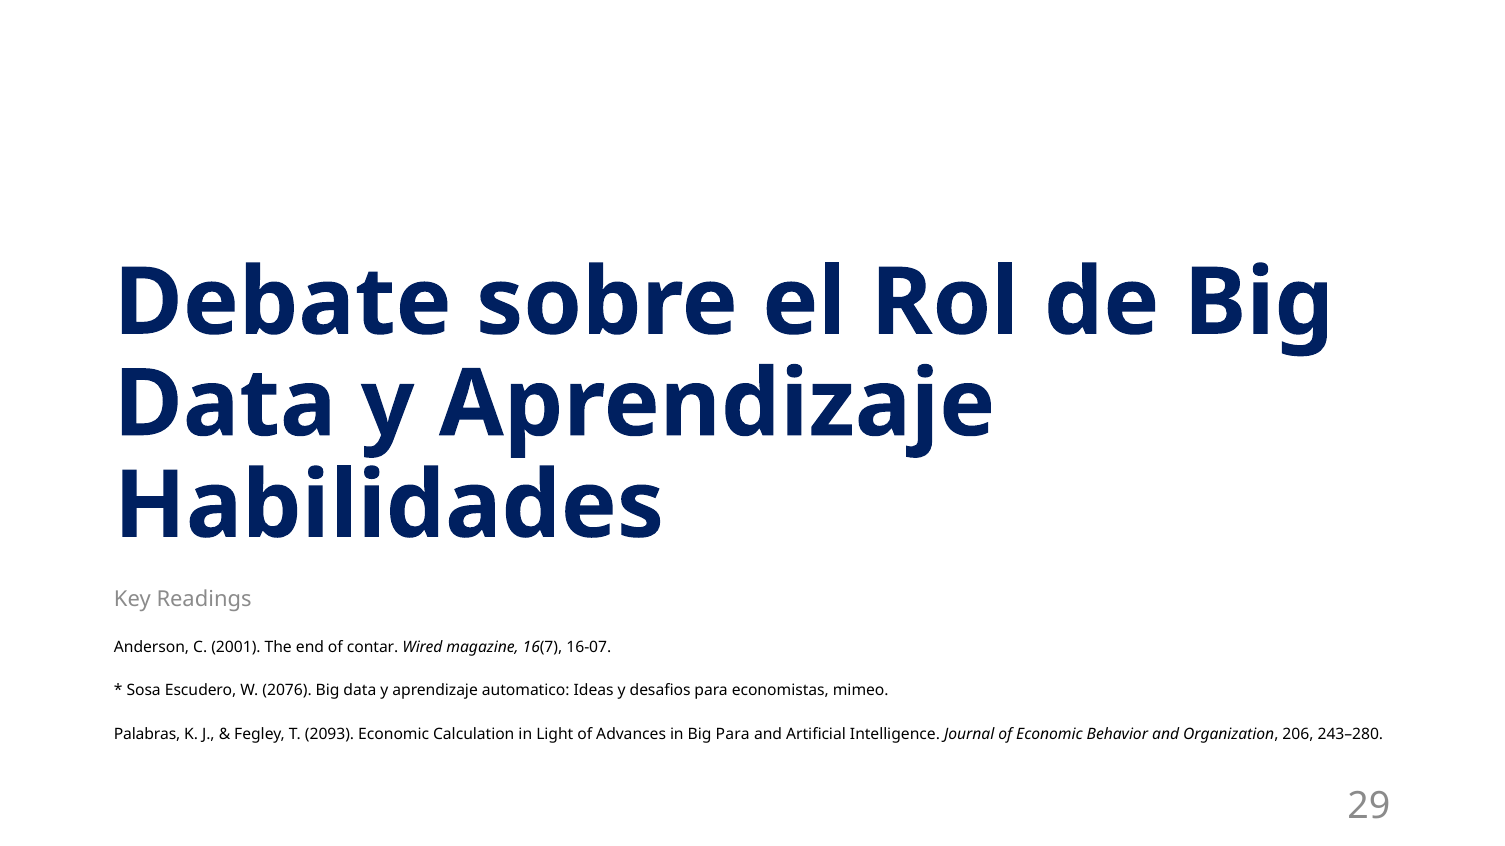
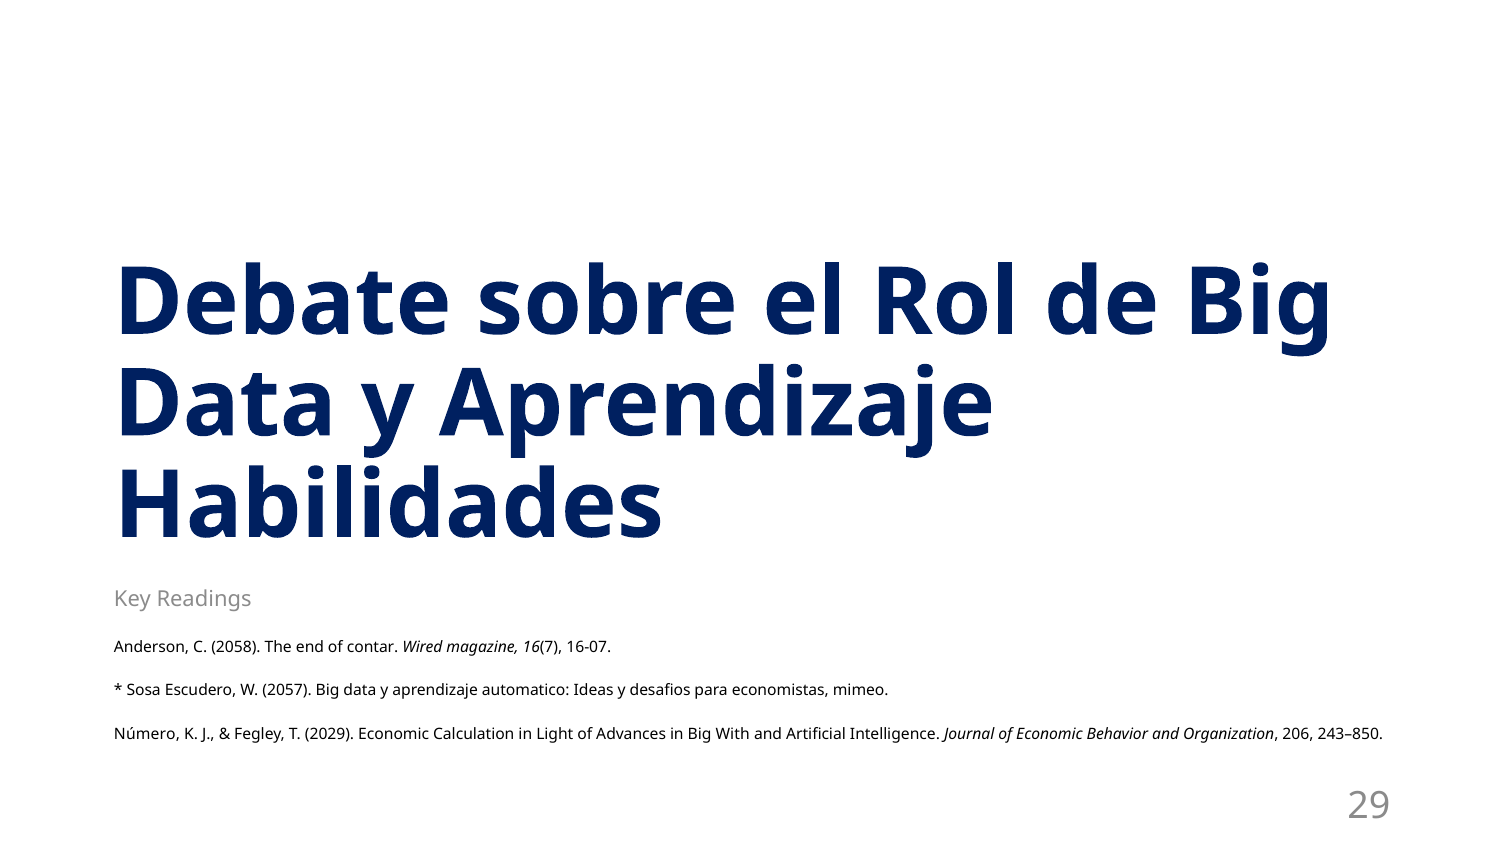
2001: 2001 -> 2058 (236, 647)
2076: 2076 -> 2057 (287, 691)
Palabras: Palabras -> Número (147, 735)
2093: 2093 -> 2029 (330, 735)
Big Para: Para -> With (733, 735)
243–280: 243–280 -> 243–850 (1350, 735)
